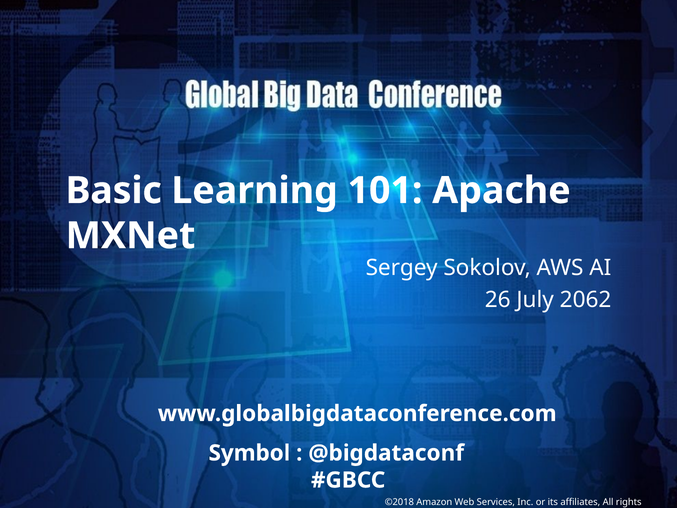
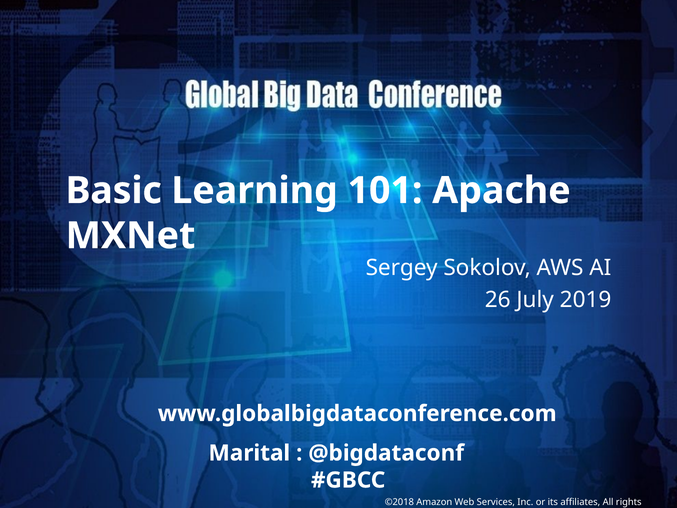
2062: 2062 -> 2019 (586, 299)
Symbol: Symbol -> Marital (249, 453)
